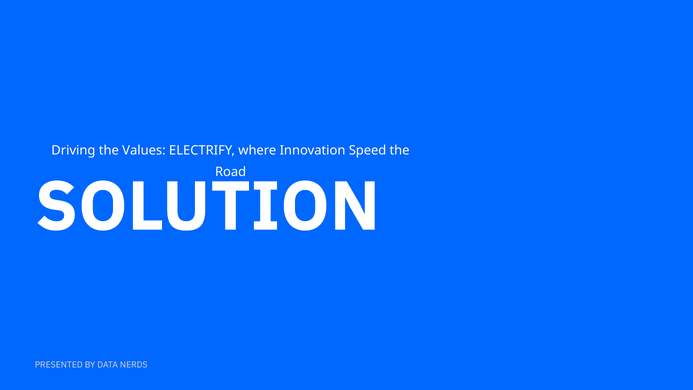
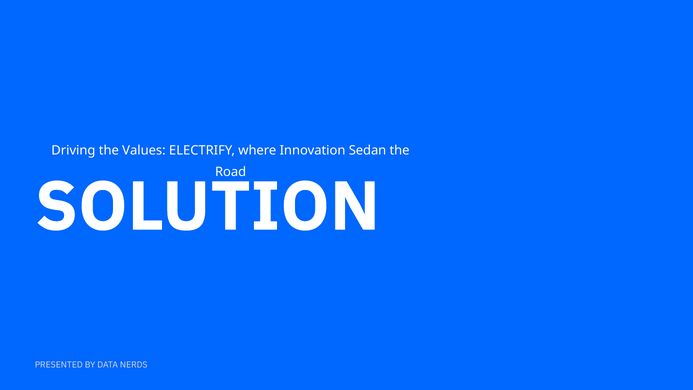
Speed: Speed -> Sedan (368, 150)
